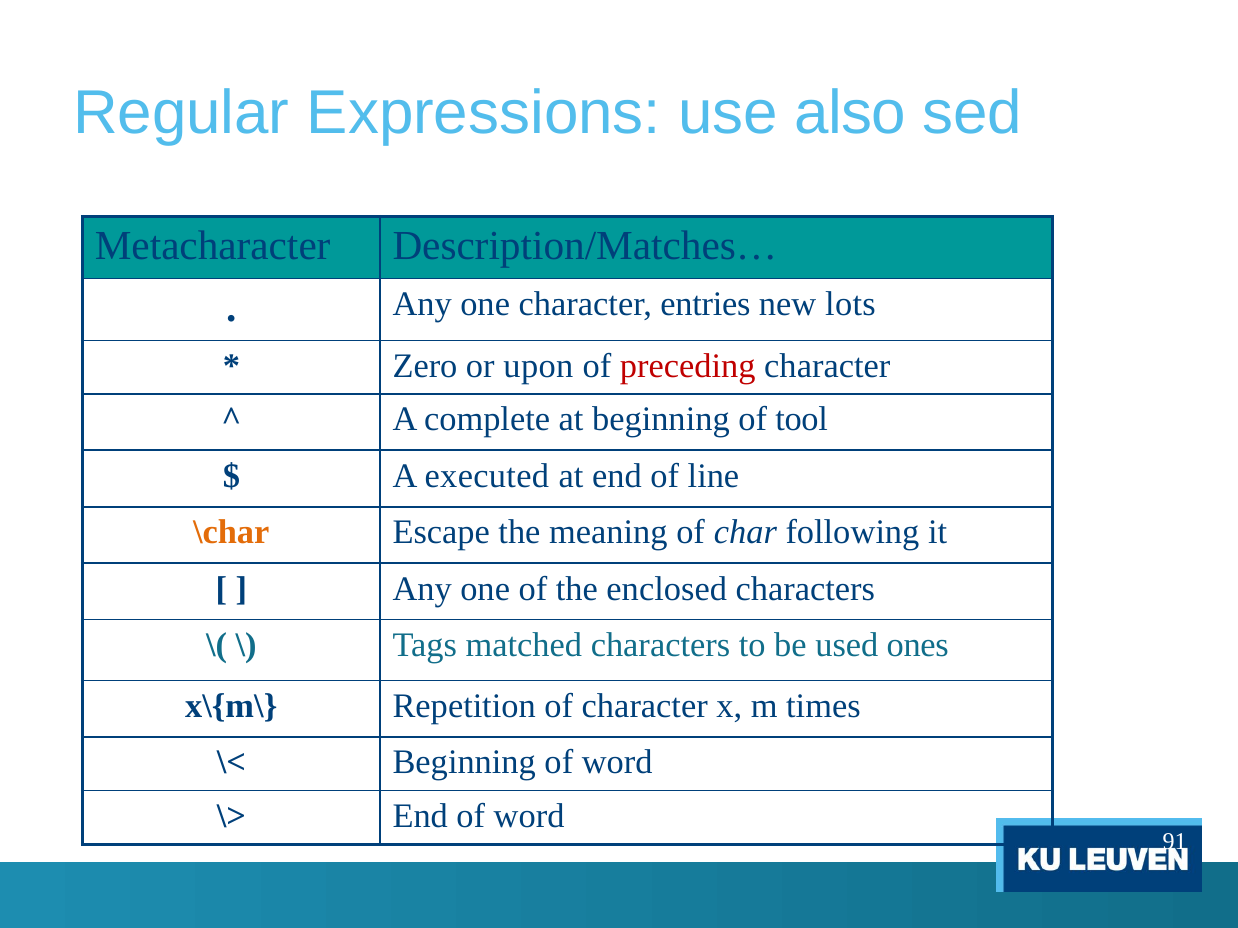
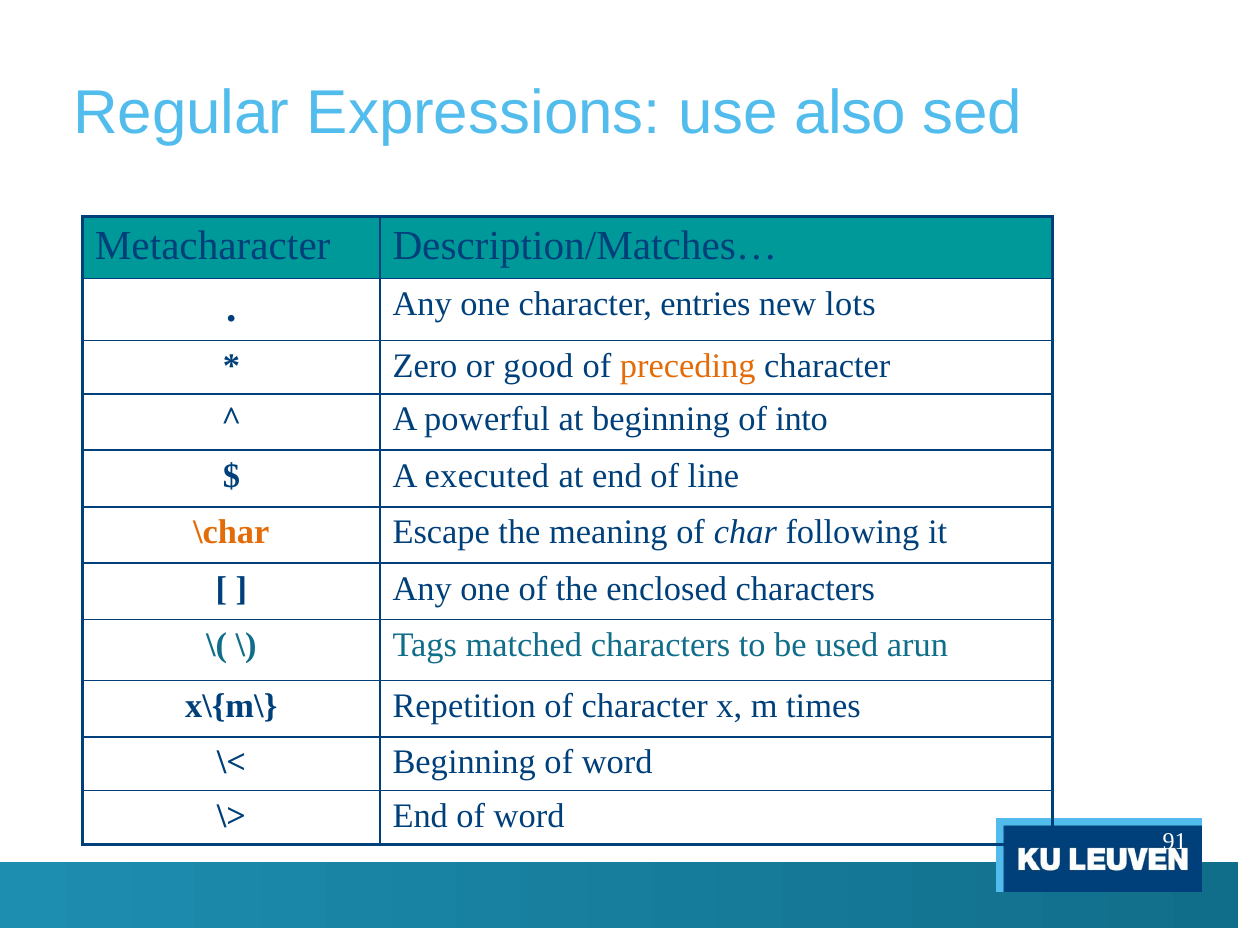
upon: upon -> good (538, 366)
preceding colour: red -> orange (688, 366)
complete: complete -> powerful (487, 420)
tool: tool -> into (802, 420)
ones: ones -> arun (918, 645)
